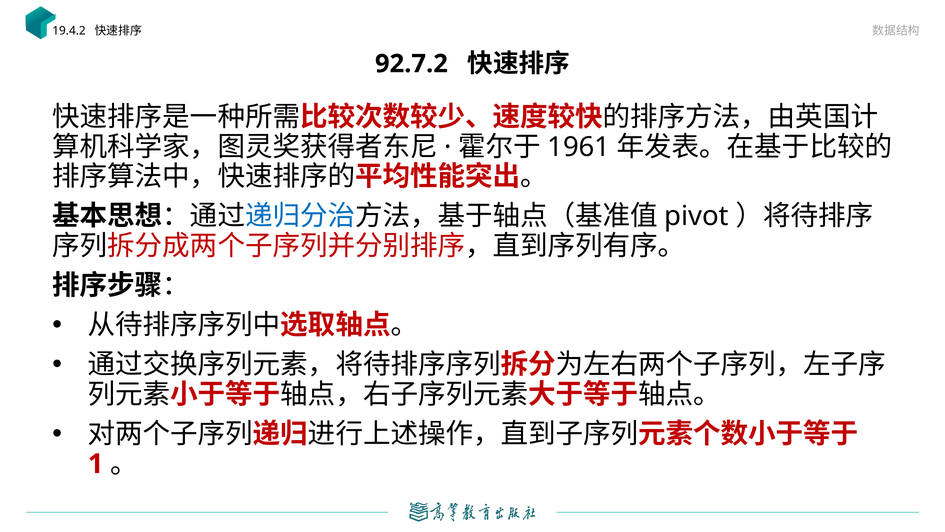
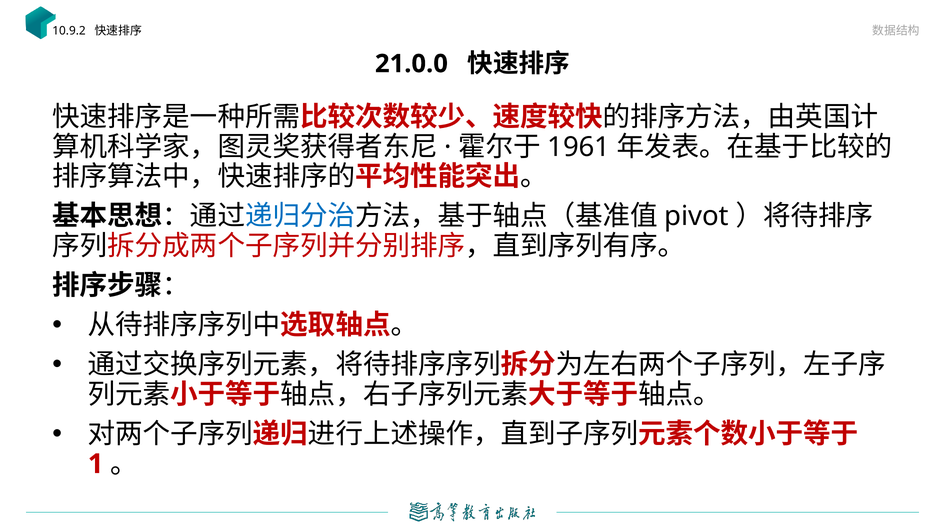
19.4.2: 19.4.2 -> 10.9.2 (69, 31)
92.7.2: 92.7.2 -> 21.0.0 (411, 64)
